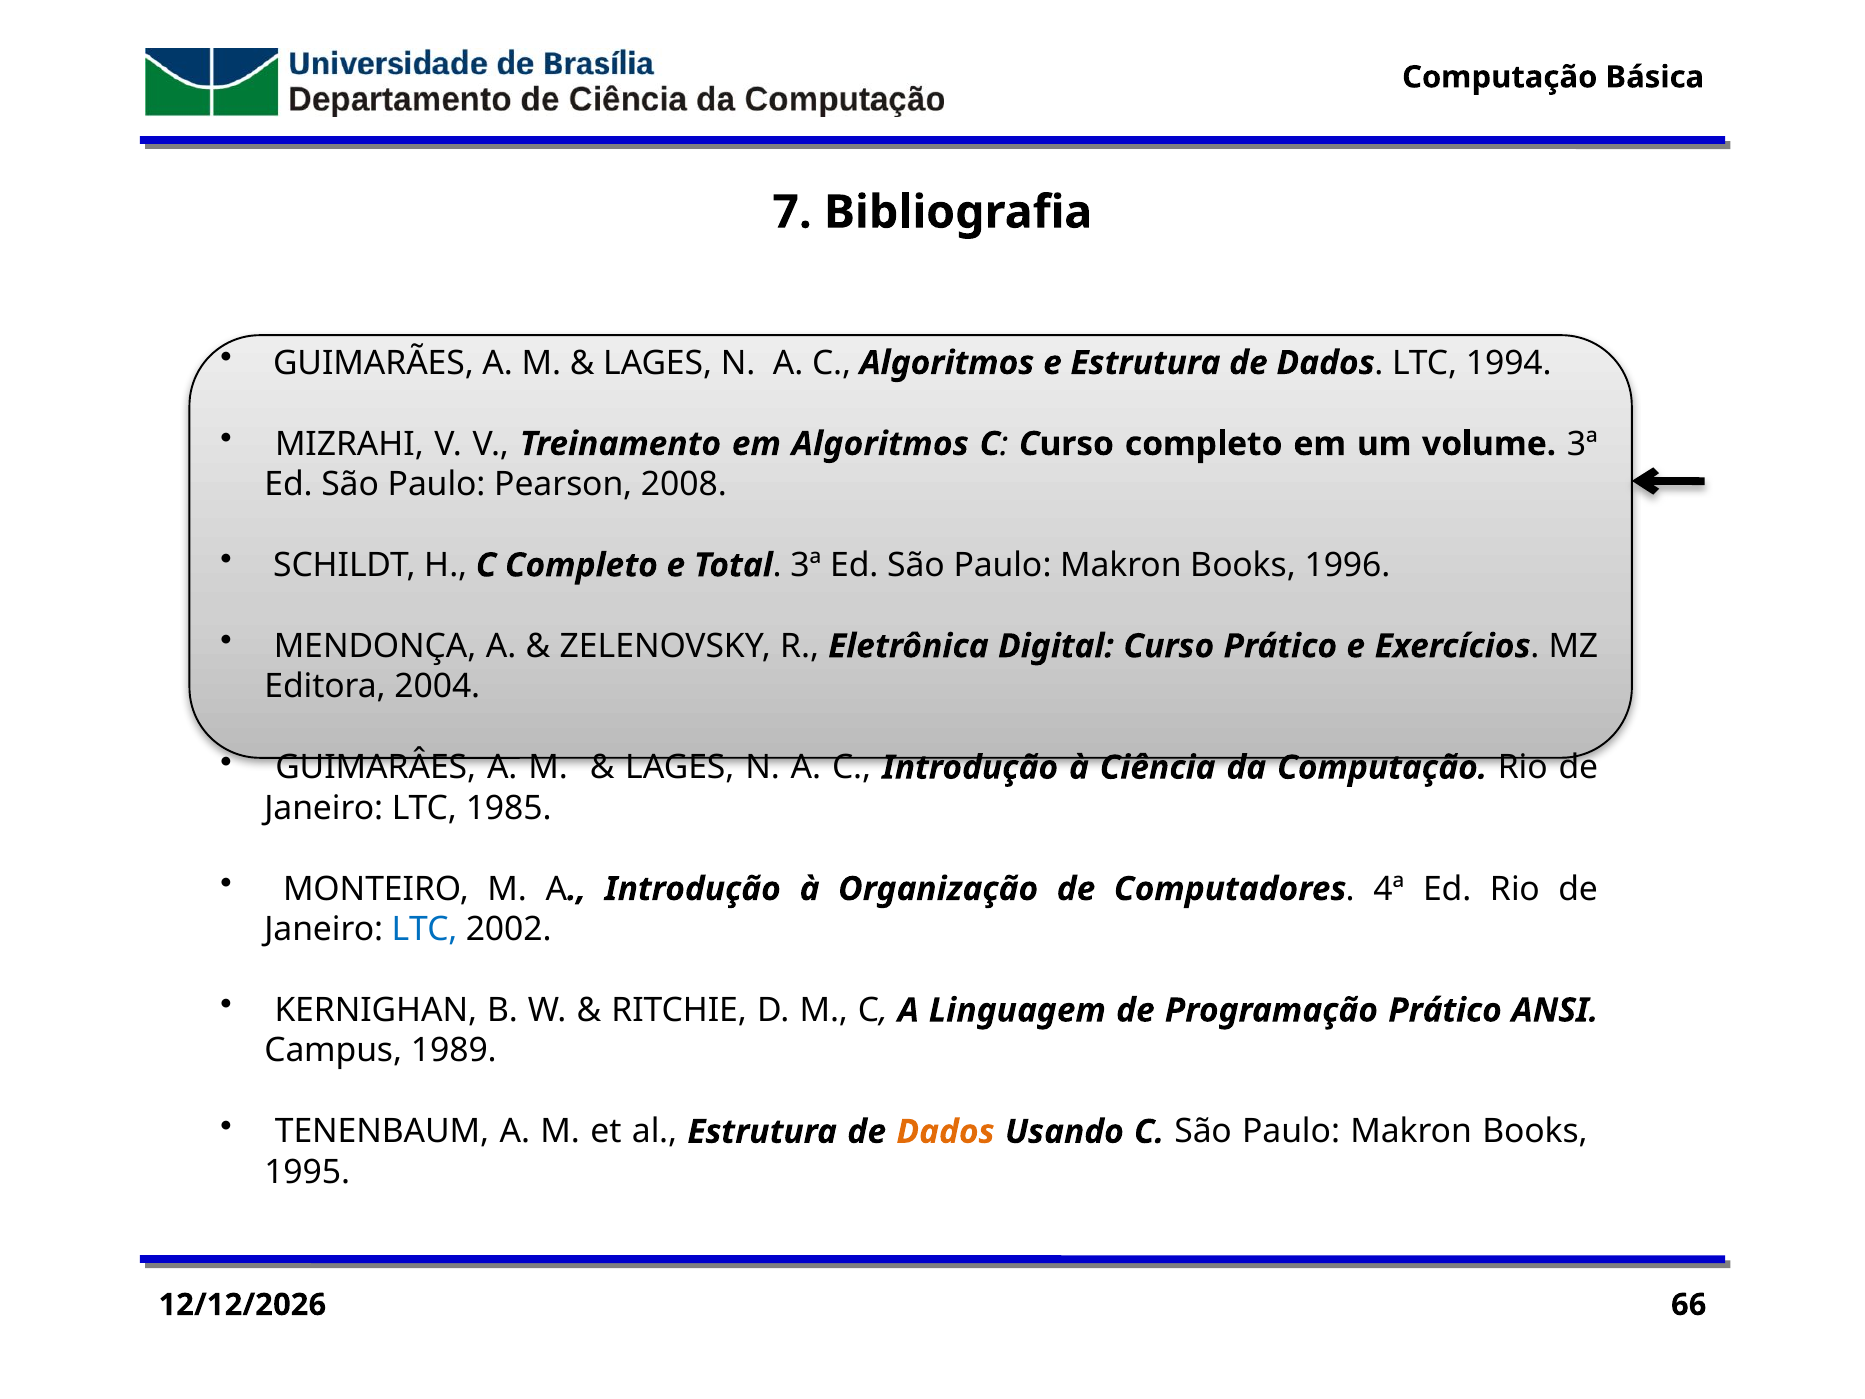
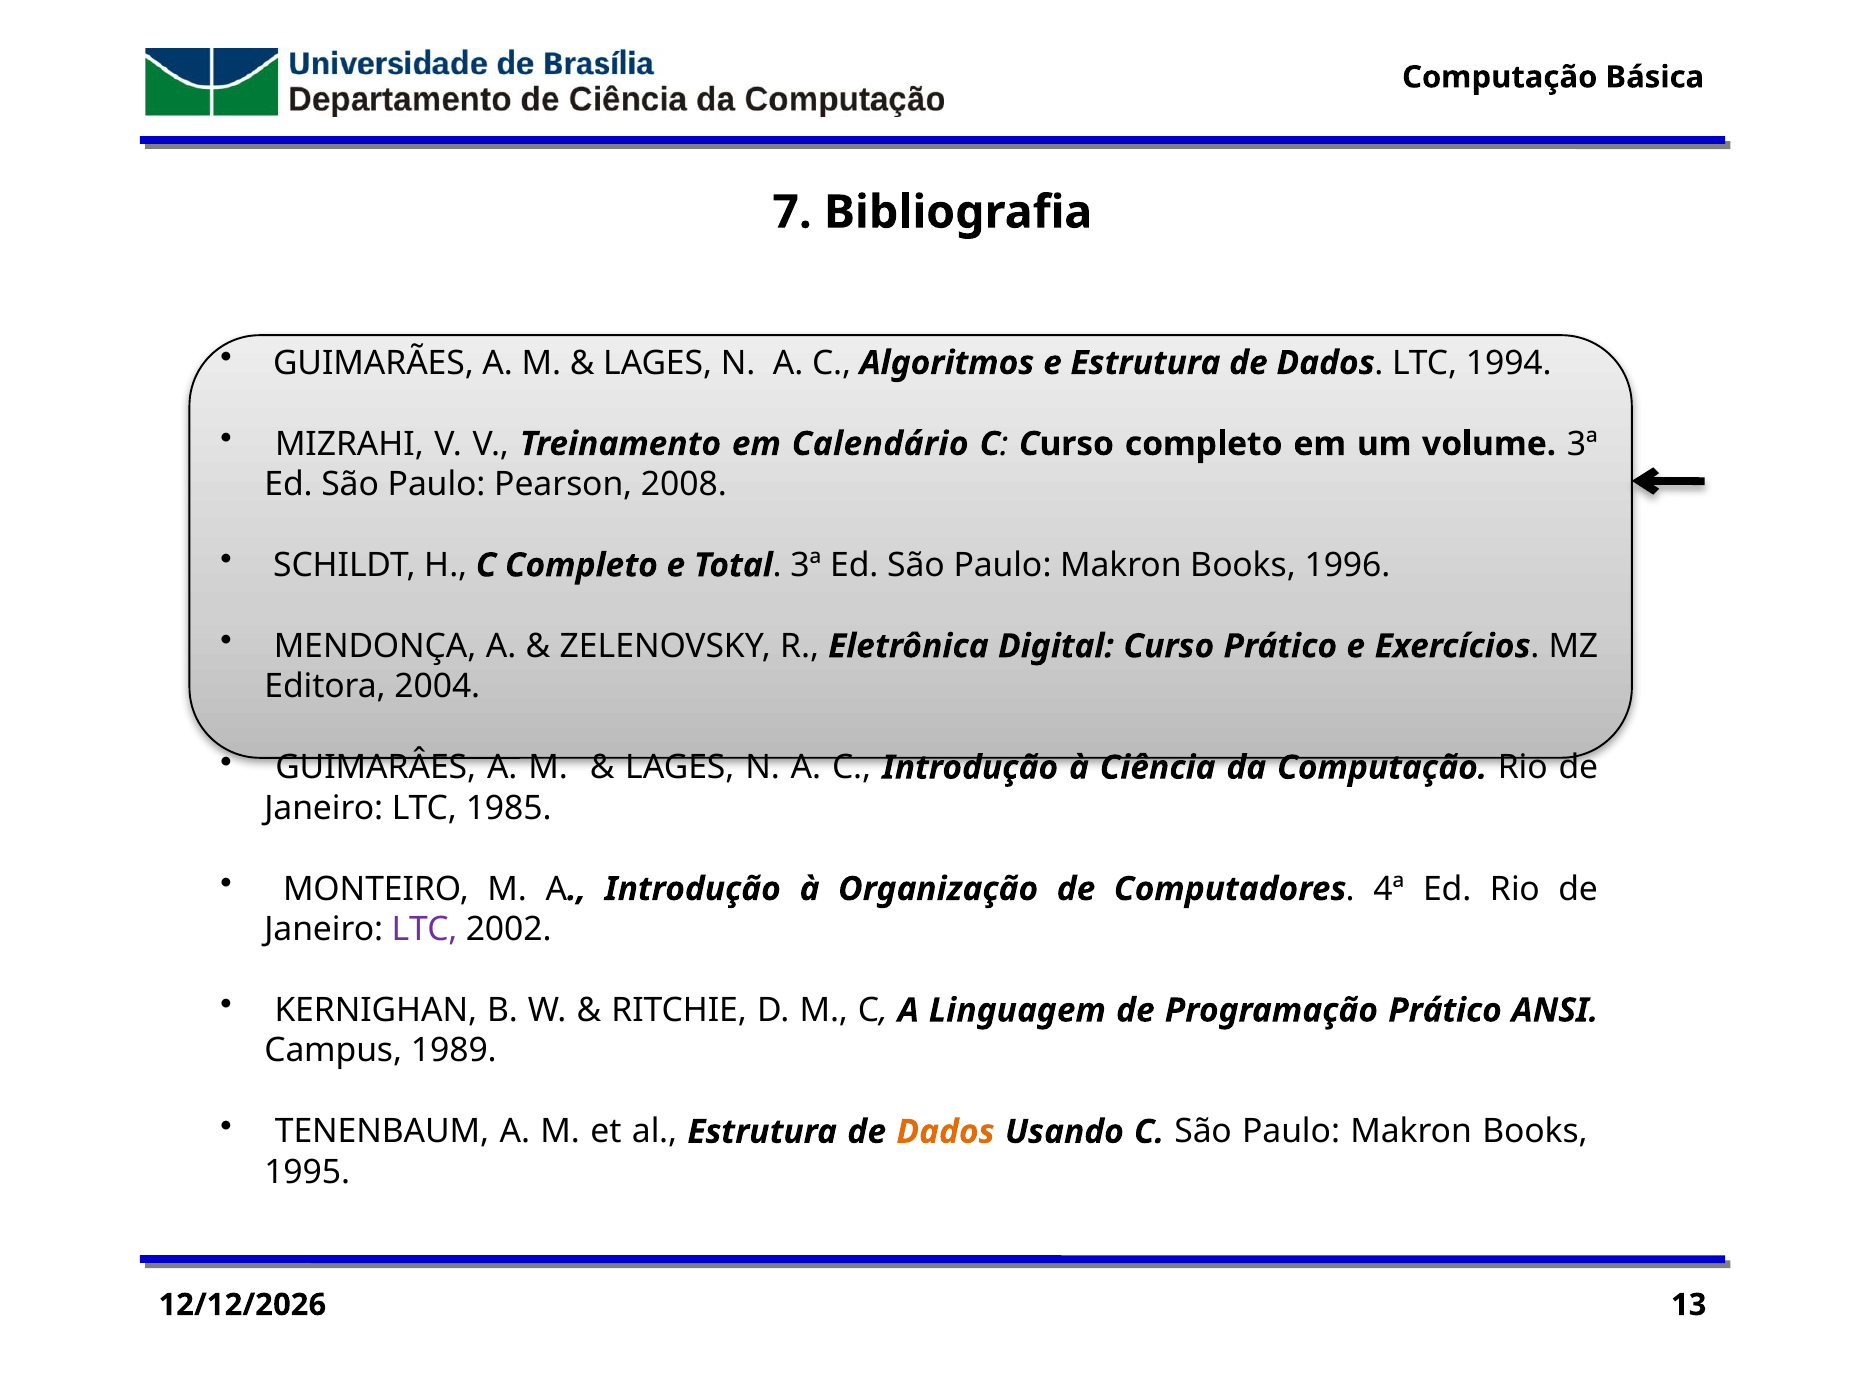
em Algoritmos: Algoritmos -> Calendário (880, 444)
LTC colour: blue -> purple (425, 929)
66: 66 -> 13 (1689, 1305)
